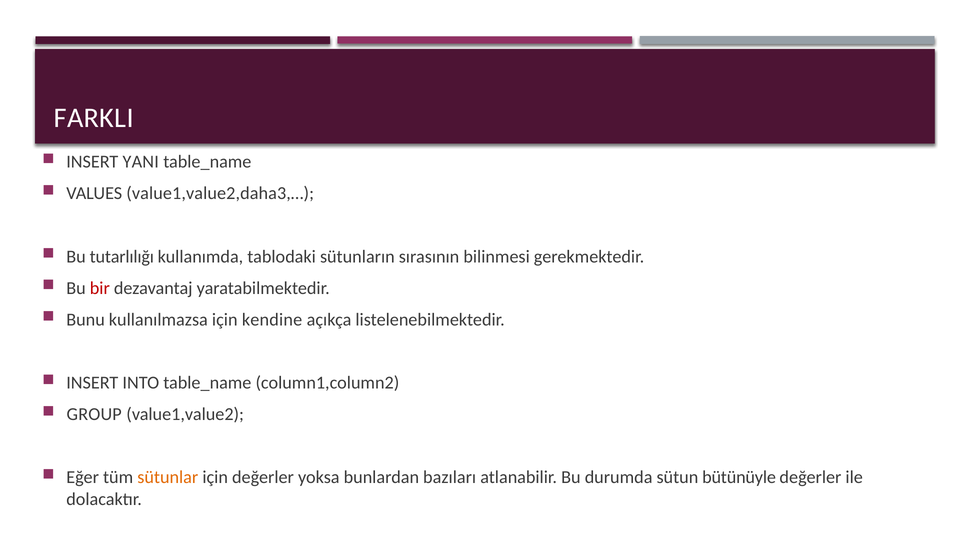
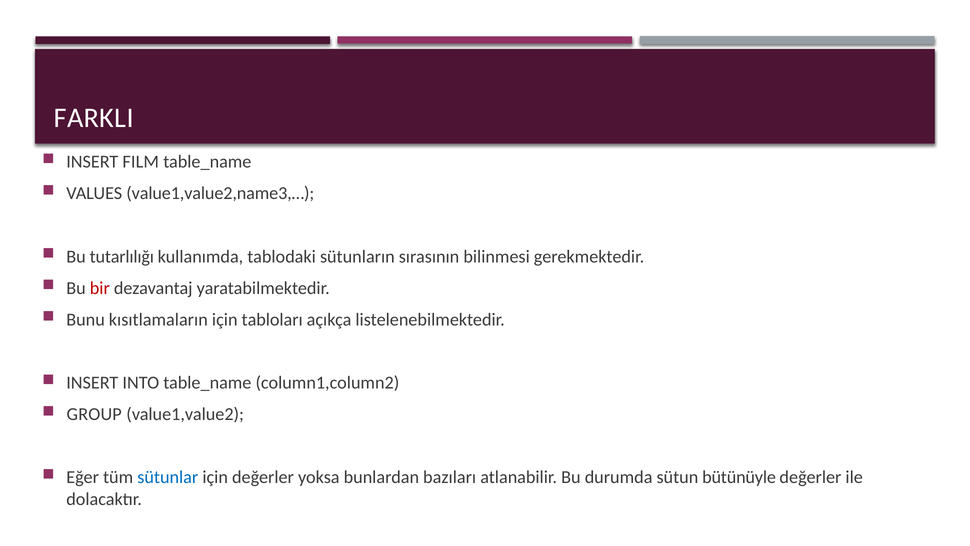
YANI: YANI -> FILM (141, 162)
value1,value2,daha3,…: value1,value2,daha3,… -> value1,value2,name3,… (220, 193)
kullanılmazsa: kullanılmazsa -> kısıtlamaların (158, 319)
kendine: kendine -> tabloları (272, 319)
sütunlar colour: orange -> blue (168, 477)
